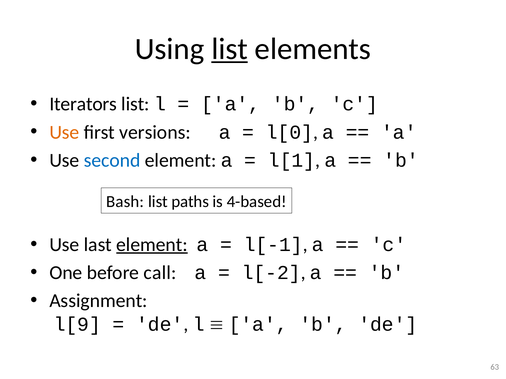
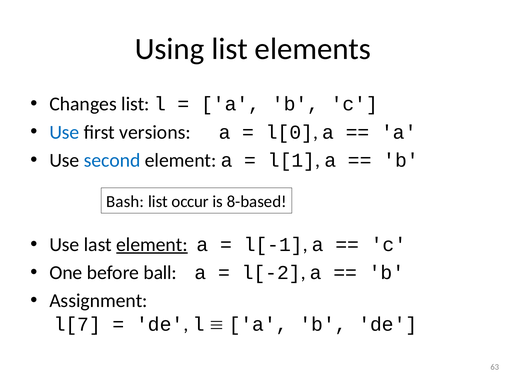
list underline: present -> none (230, 49)
Iterators: Iterators -> Changes (83, 104)
Use colour: orange -> blue (64, 132)
paths: paths -> occur (190, 202)
4-based: 4-based -> 8-based (257, 202)
call: call -> ball (160, 273)
l[9: l[9 -> l[7 (77, 325)
